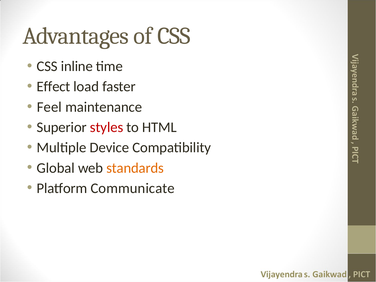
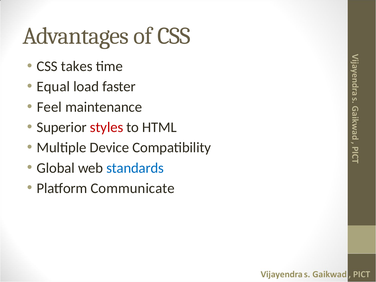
inline: inline -> takes (77, 66)
Effect: Effect -> Equal (53, 87)
standards colour: orange -> blue (135, 168)
